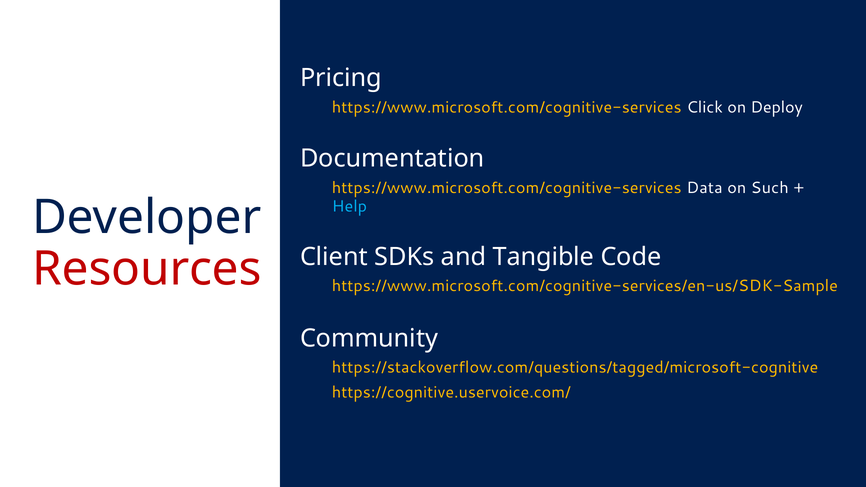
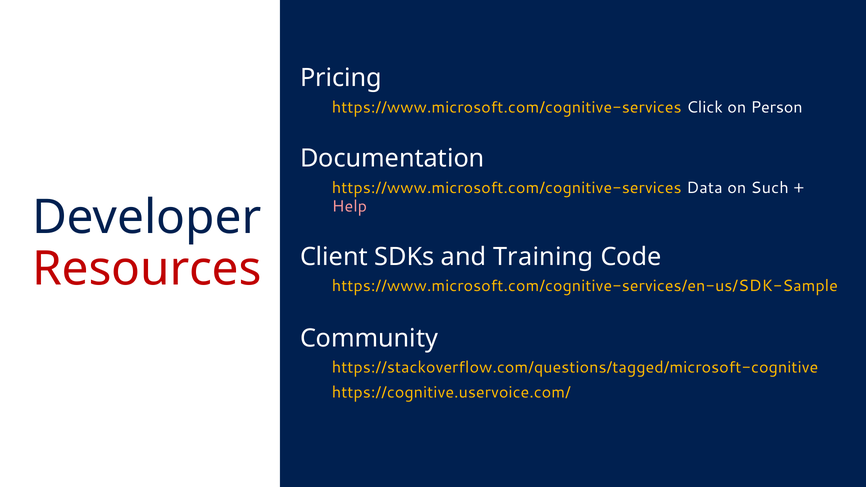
Deploy: Deploy -> Person (777, 107)
Help colour: light blue -> pink (349, 206)
Tangible: Tangible -> Training (543, 257)
